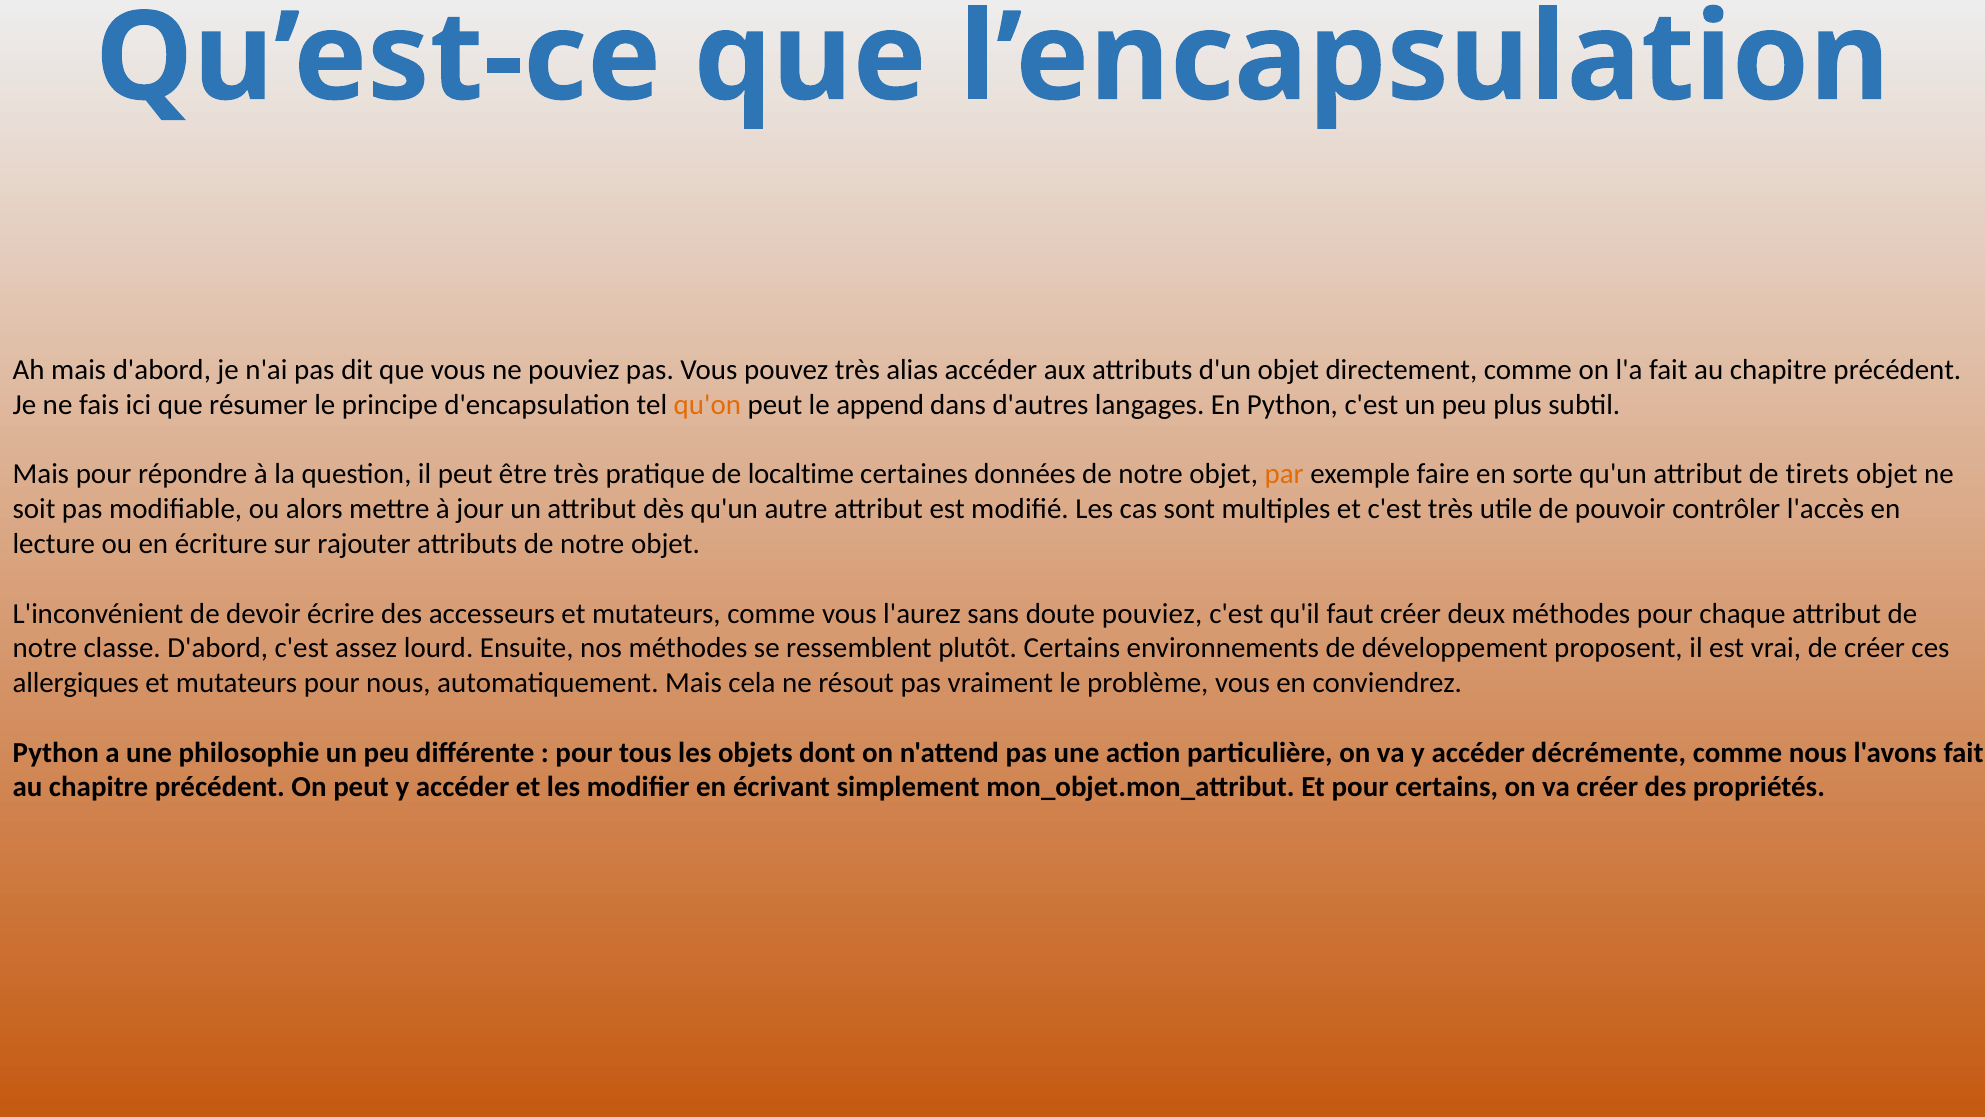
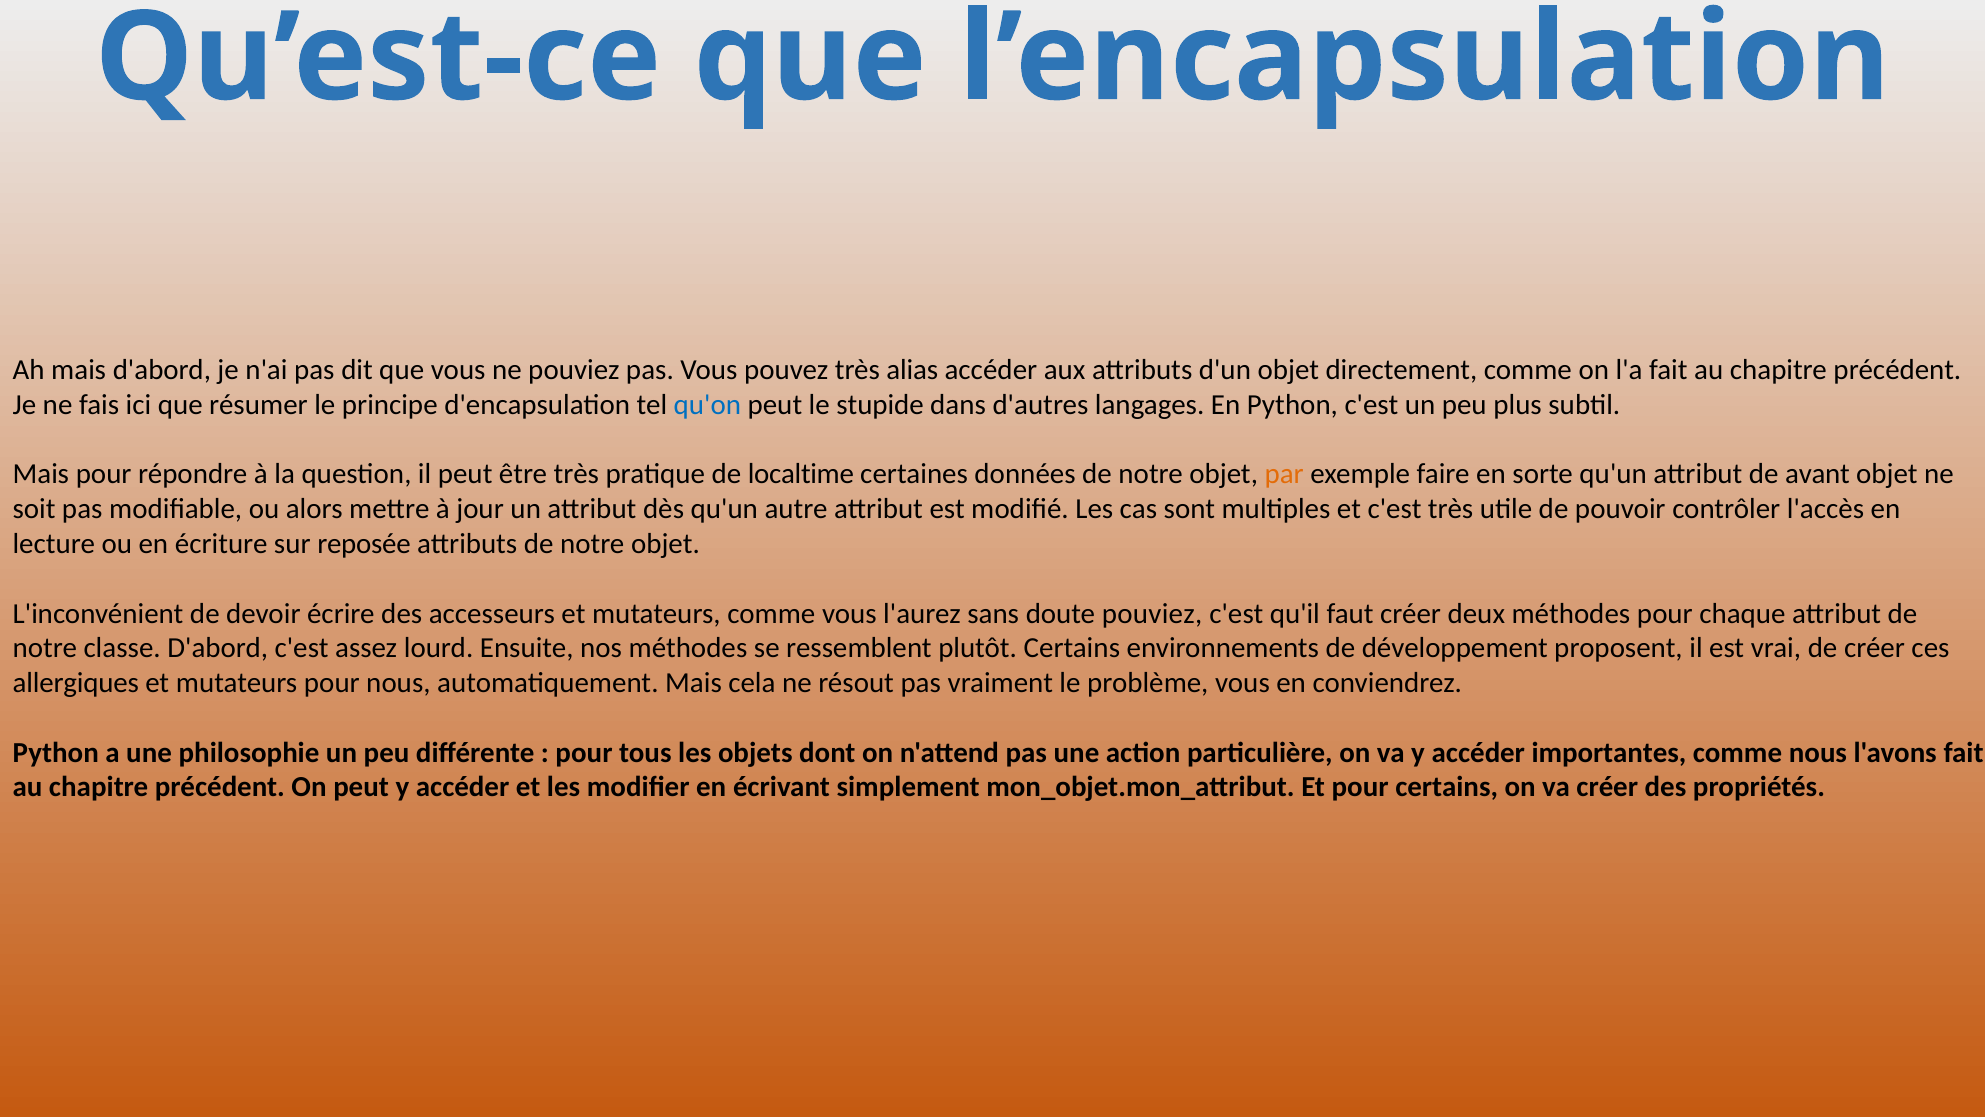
qu'on colour: orange -> blue (707, 405)
append: append -> stupide (880, 405)
tirets: tirets -> avant (1818, 474)
rajouter: rajouter -> reposée (364, 544)
décrémente: décrémente -> importantes (1609, 752)
